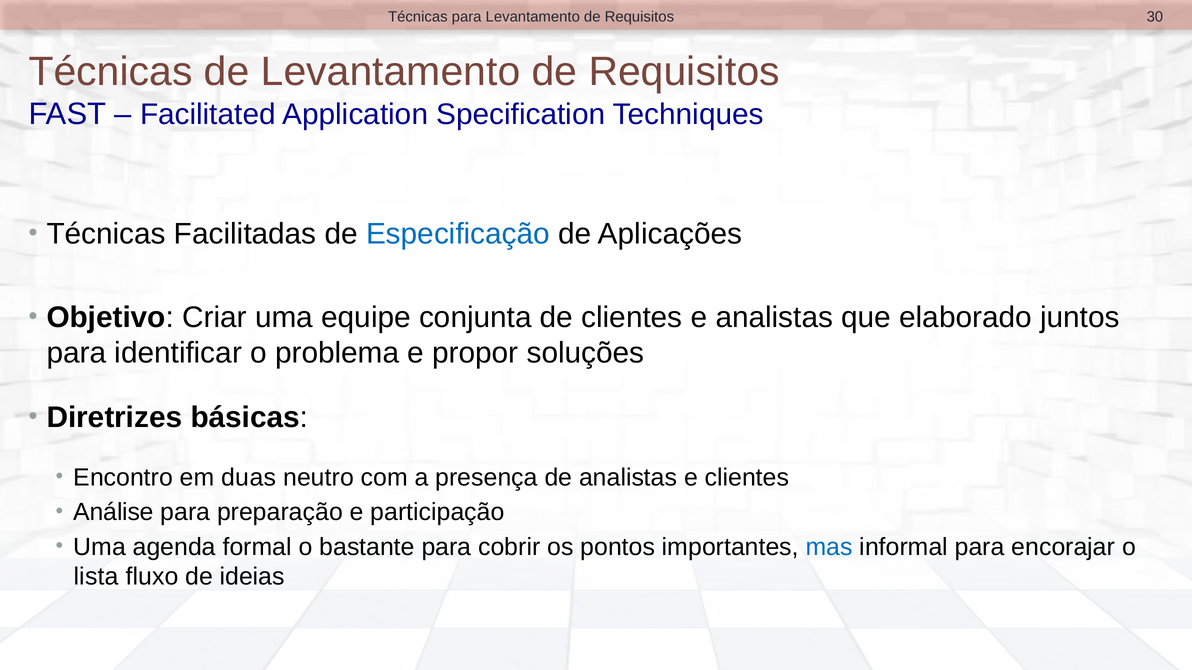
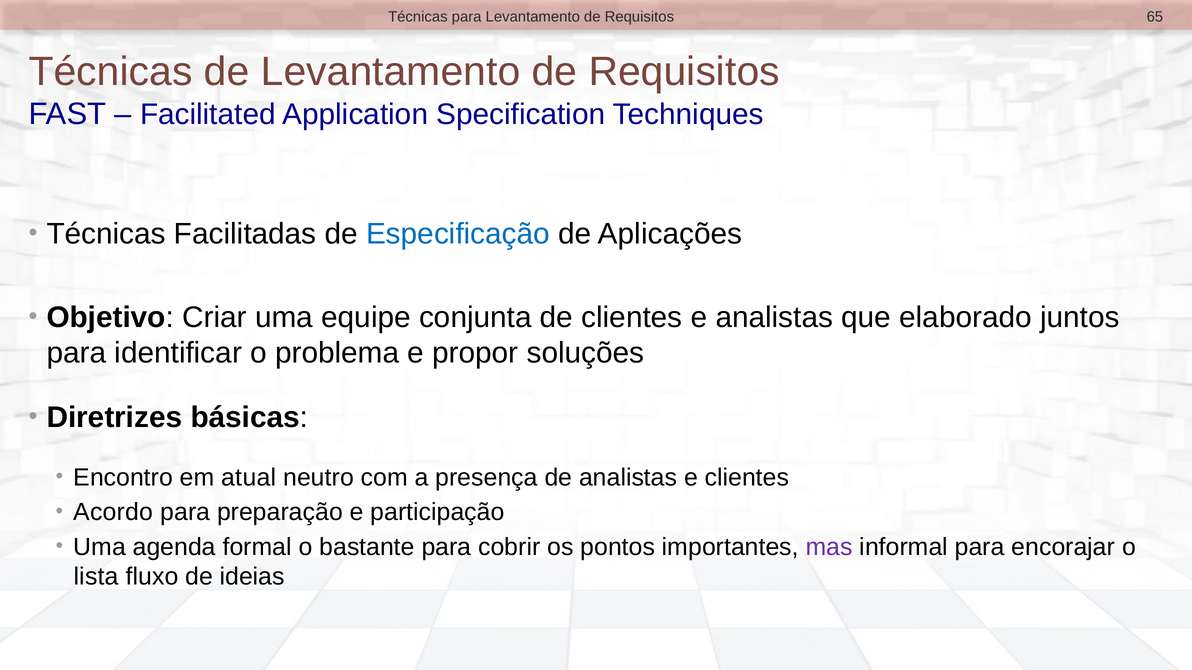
30: 30 -> 65 (1155, 17)
duas: duas -> atual (249, 478)
Análise: Análise -> Acordo (113, 513)
mas colour: blue -> purple (829, 547)
